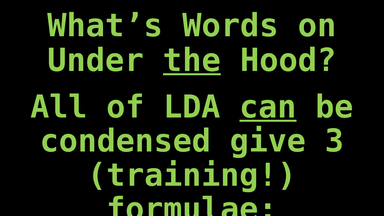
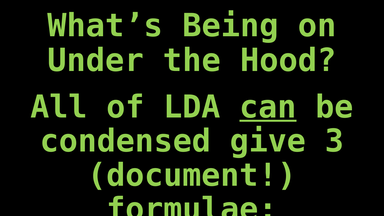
Words: Words -> Being (230, 26)
the underline: present -> none (192, 60)
training: training -> document (192, 175)
